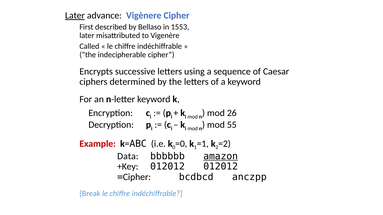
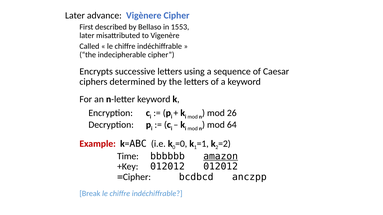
Later underline: present -> none (75, 16)
55: 55 -> 64 (232, 125)
Data: Data -> Time (128, 157)
